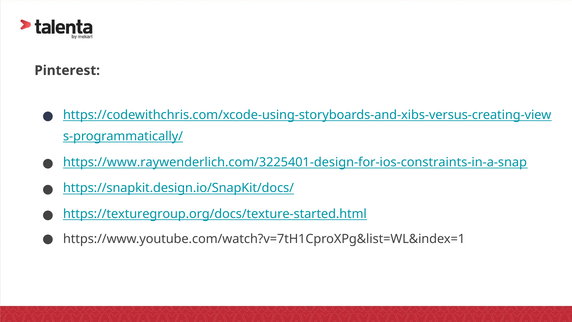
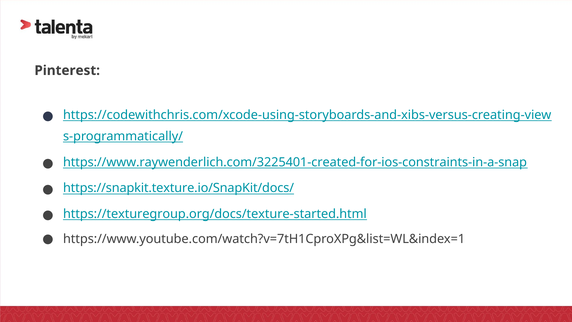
https://www.raywenderlich.com/3225401-design-for-ios-constraints-in-a-snap: https://www.raywenderlich.com/3225401-design-for-ios-constraints-in-a-snap -> https://www.raywenderlich.com/3225401-created-for-ios-constraints-in-a-snap (295, 162)
https://snapkit.design.io/SnapKit/docs/: https://snapkit.design.io/SnapKit/docs/ -> https://snapkit.texture.io/SnapKit/docs/ (179, 188)
